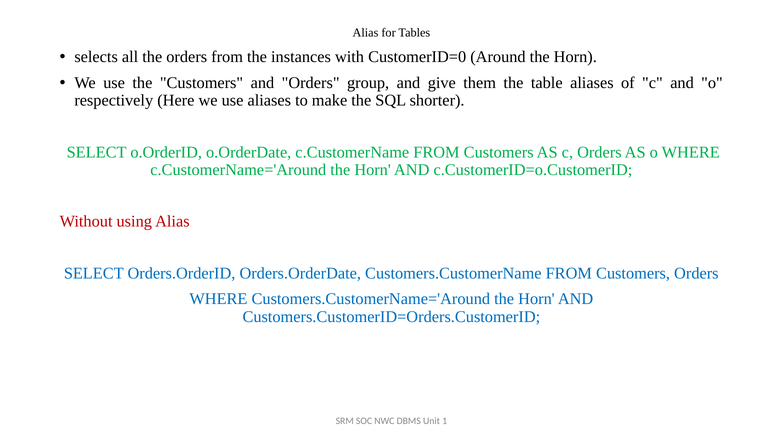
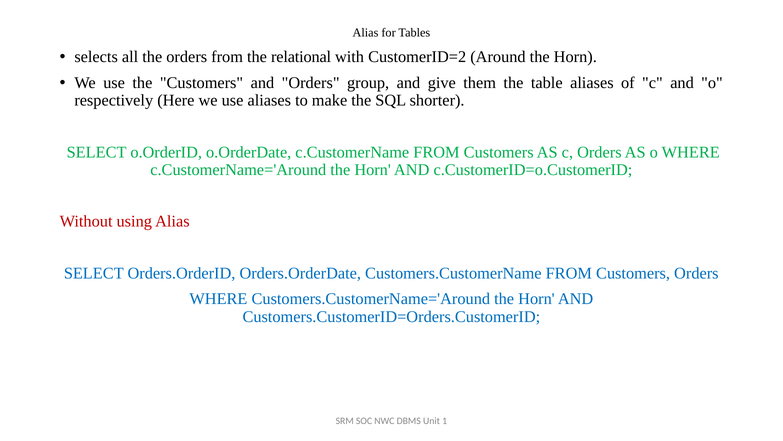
instances: instances -> relational (301, 57)
CustomerID=0: CustomerID=0 -> CustomerID=2 (417, 57)
